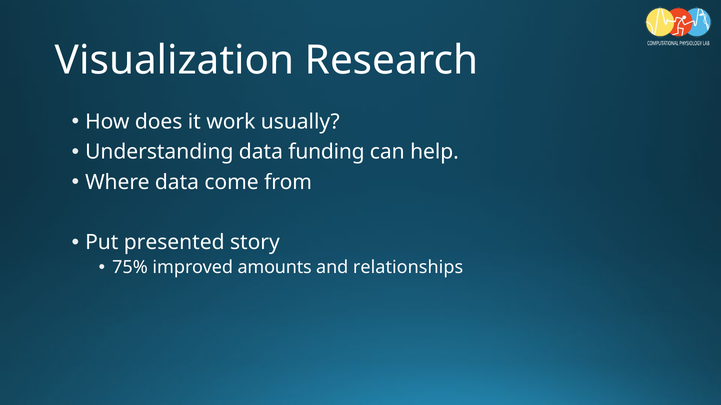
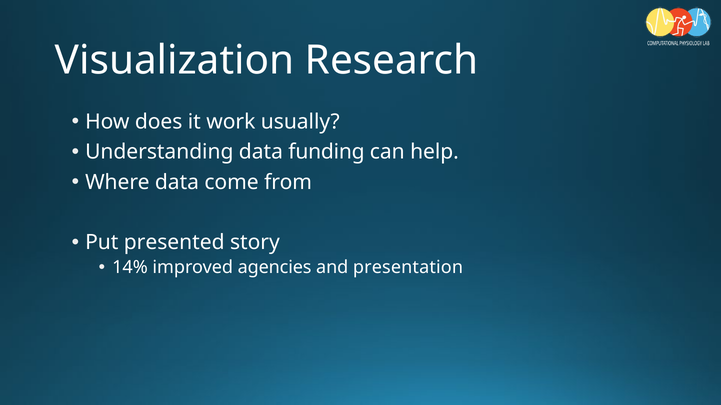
75%: 75% -> 14% (130, 268)
amounts: amounts -> agencies (275, 268)
relationships: relationships -> presentation (408, 268)
